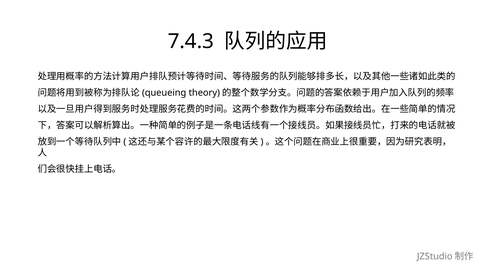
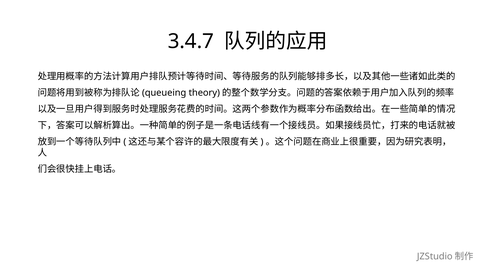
7.4.3: 7.4.3 -> 3.4.7 (191, 42)
